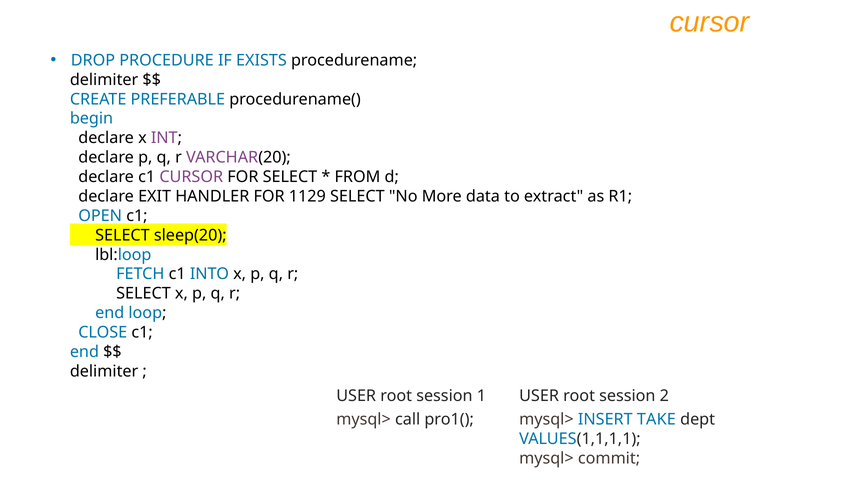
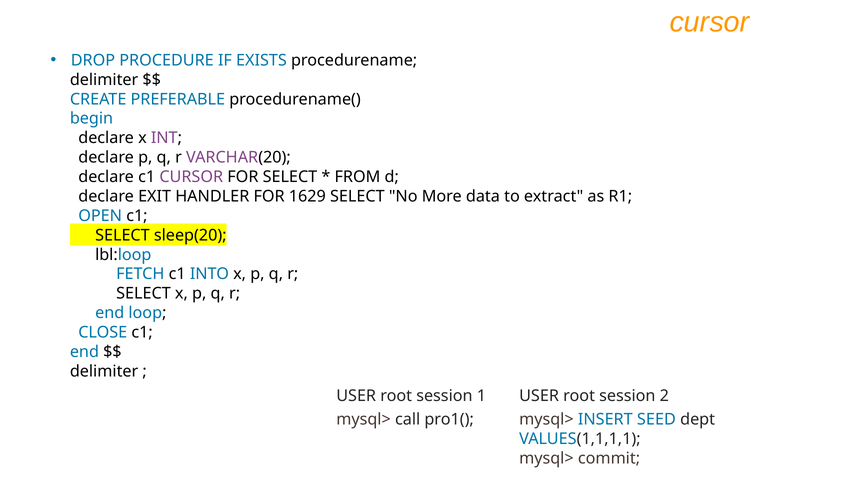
1129: 1129 -> 1629 (307, 196)
TAKE: TAKE -> SEED (656, 419)
